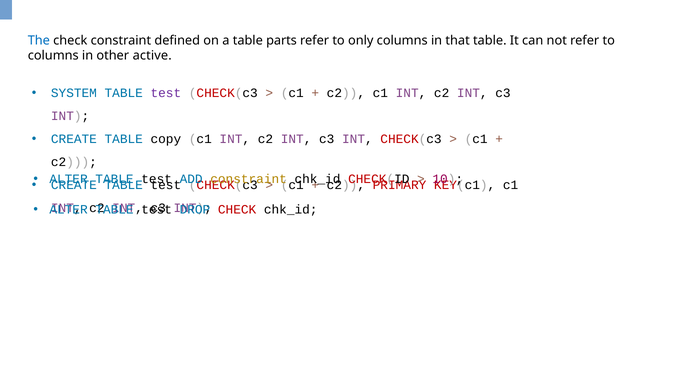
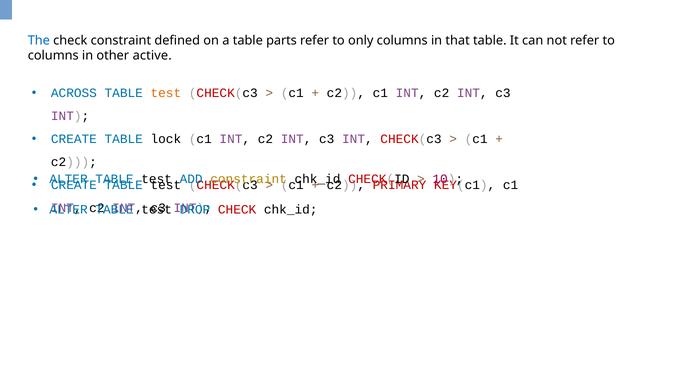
SYSTEM: SYSTEM -> ACROSS (74, 93)
test colour: purple -> orange (166, 93)
copy: copy -> lock (166, 139)
